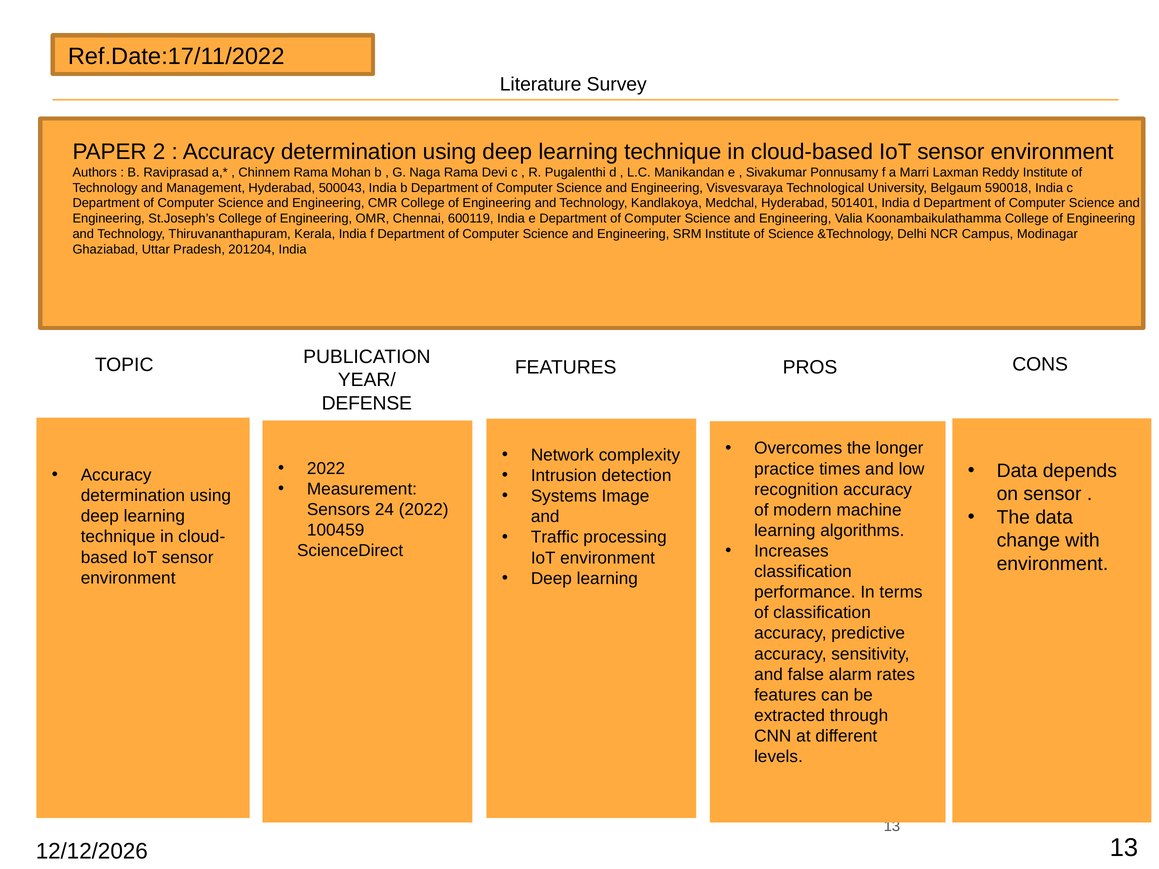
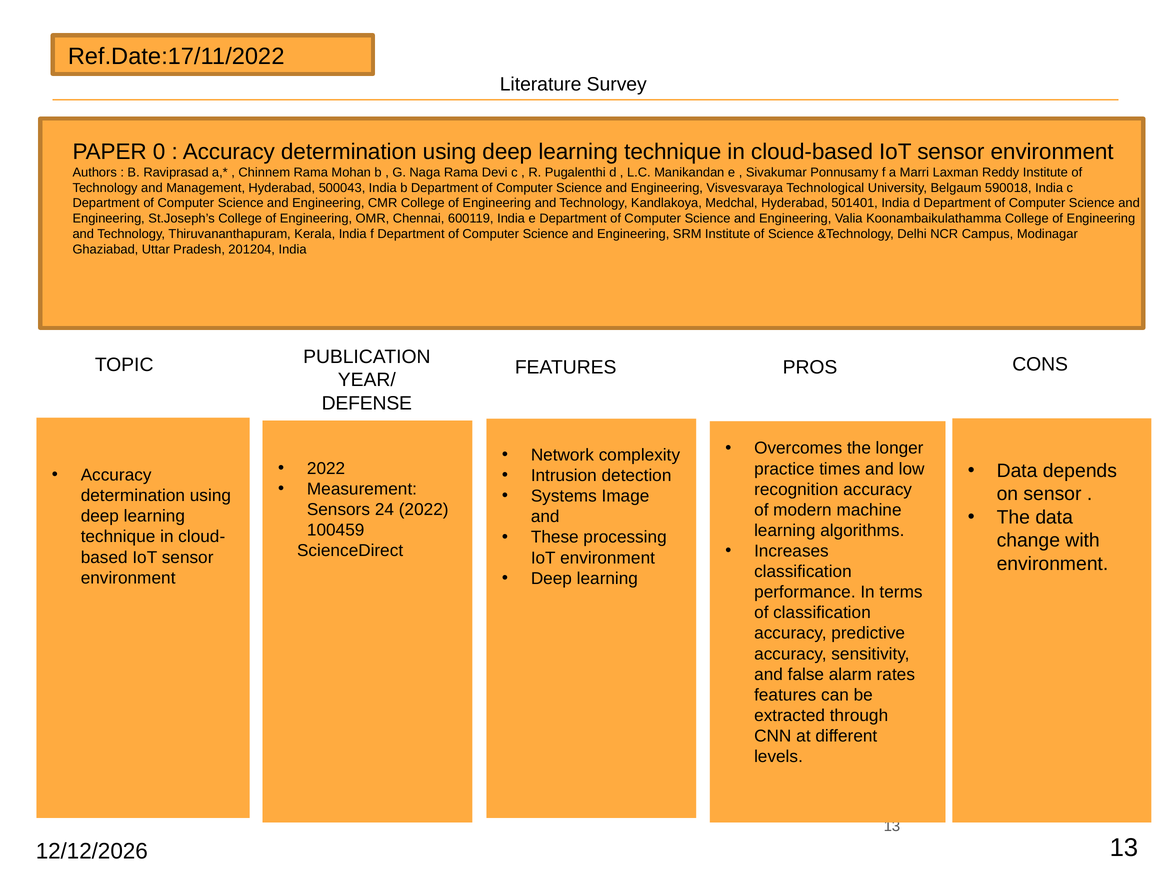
2: 2 -> 0 (159, 152)
Traffic: Traffic -> These (555, 537)
